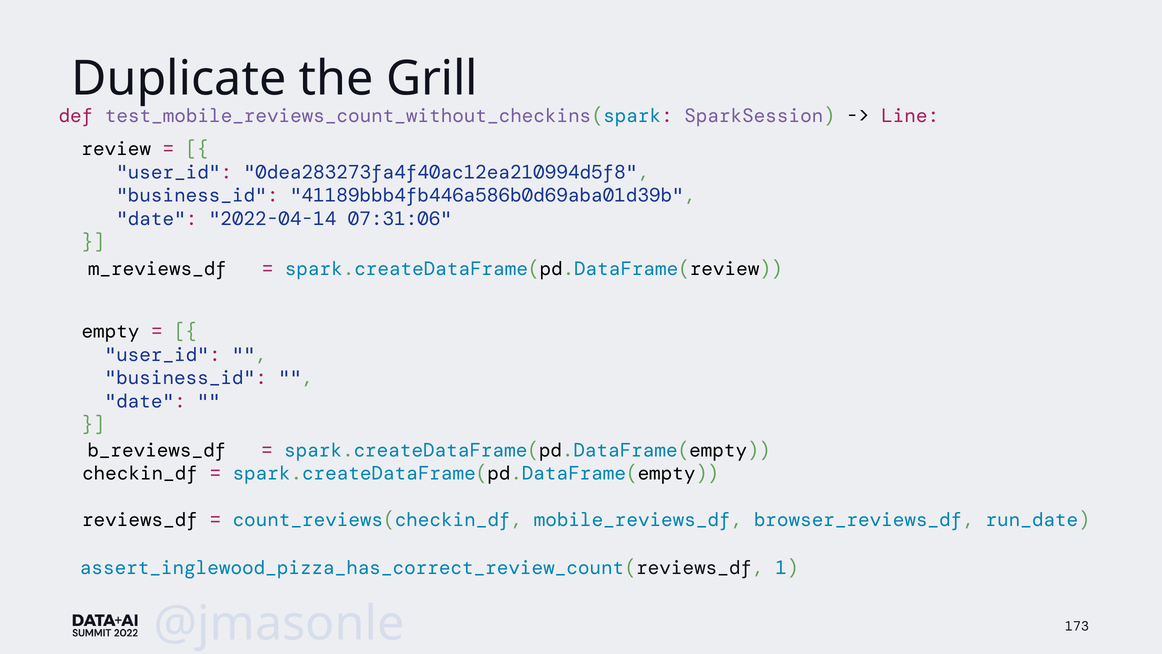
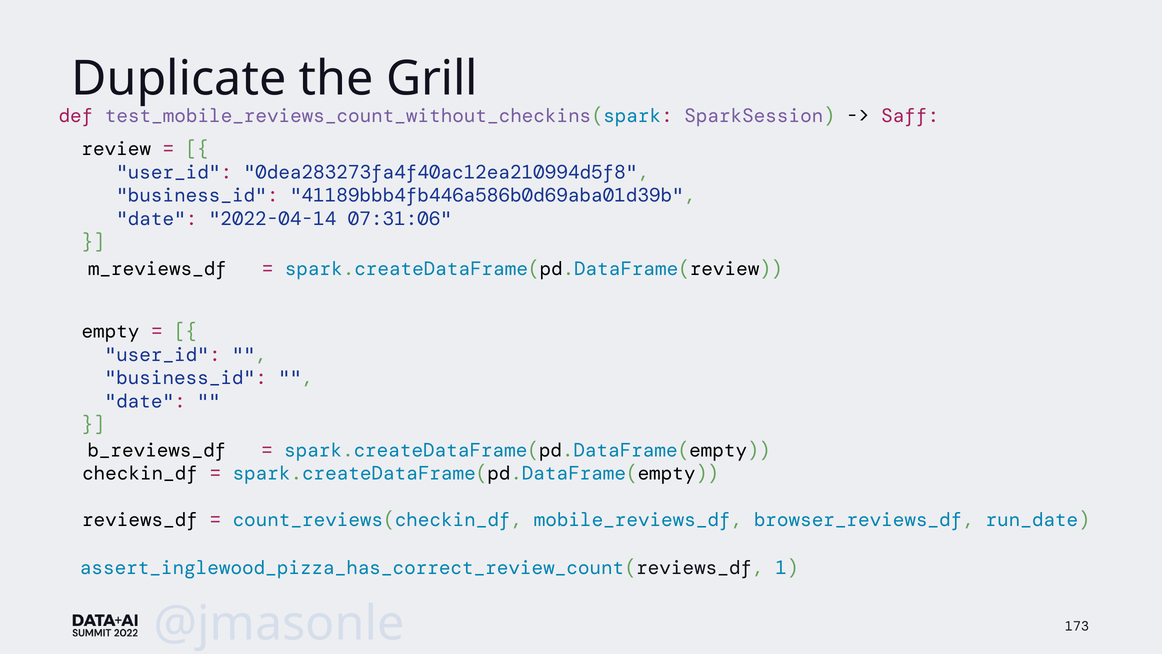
Line: Line -> Saff (910, 116)
